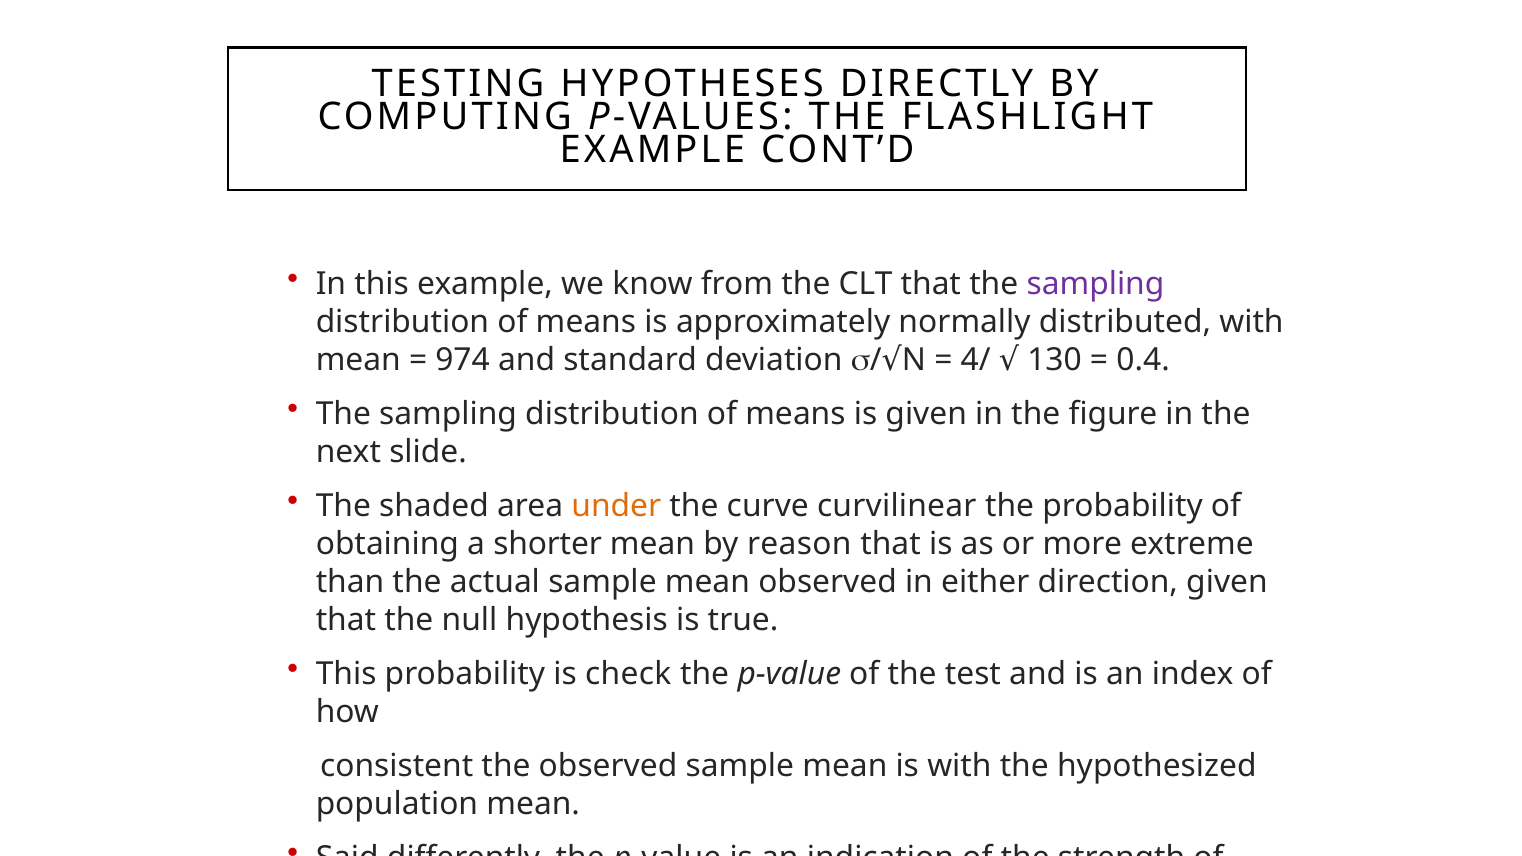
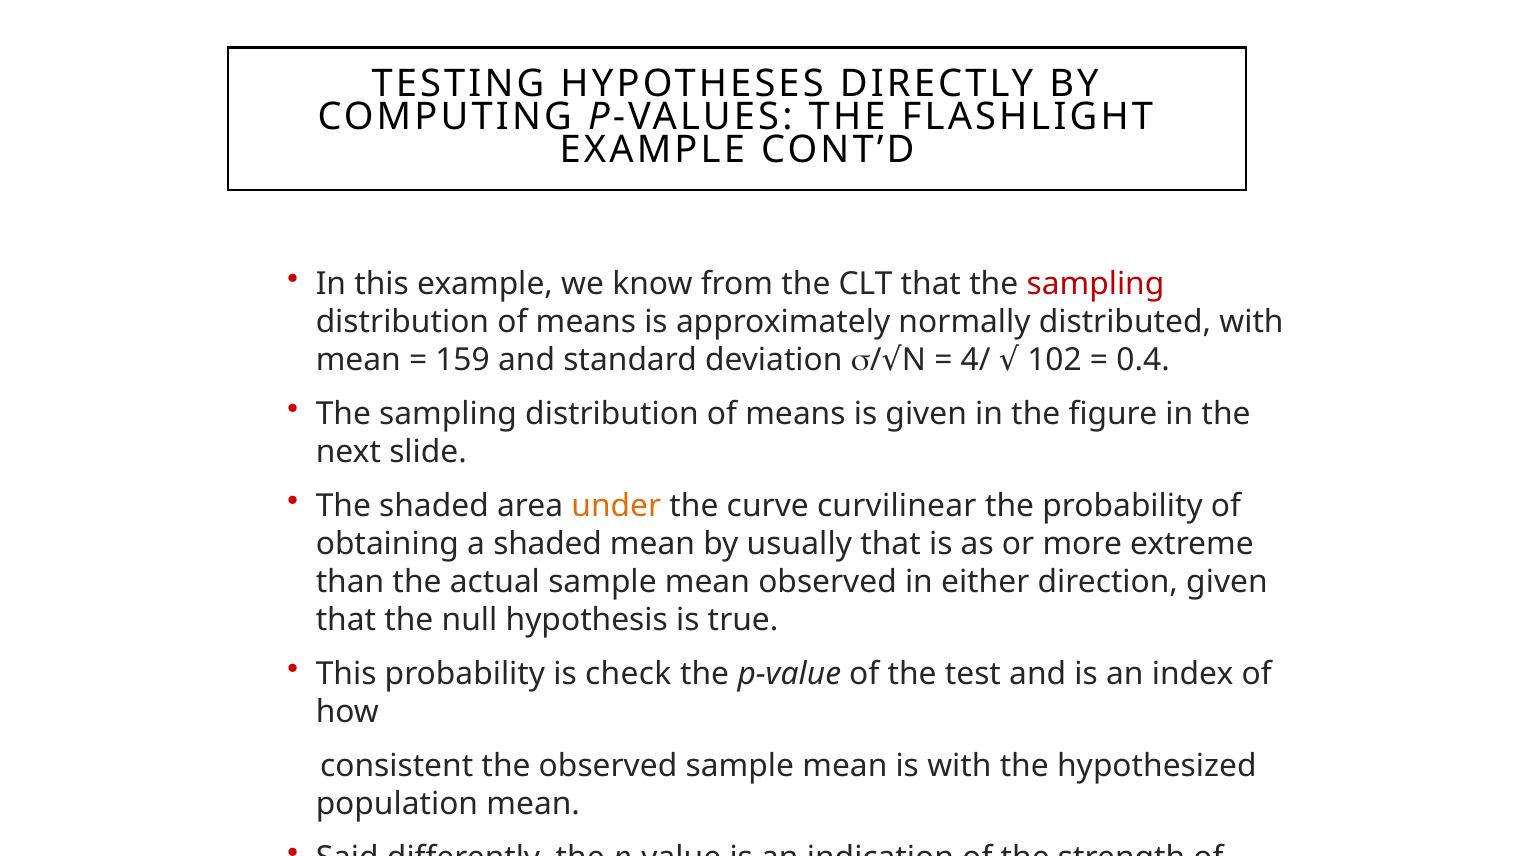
sampling colour: purple -> red (1095, 284)
974: 974 -> 159 (463, 360)
130: 130 -> 102 (1055, 360)
a shorter: shorter -> shaded (548, 544)
reason: reason -> usually (799, 544)
